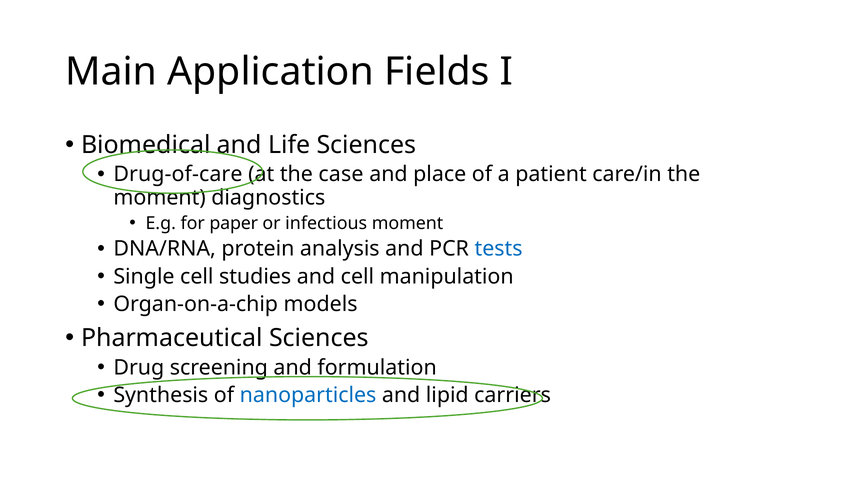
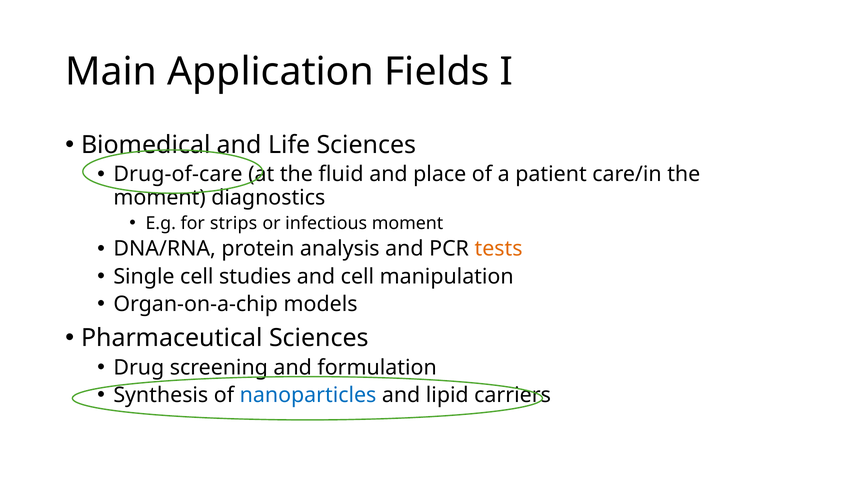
case: case -> fluid (341, 174)
paper: paper -> strips (234, 223)
tests colour: blue -> orange (499, 249)
